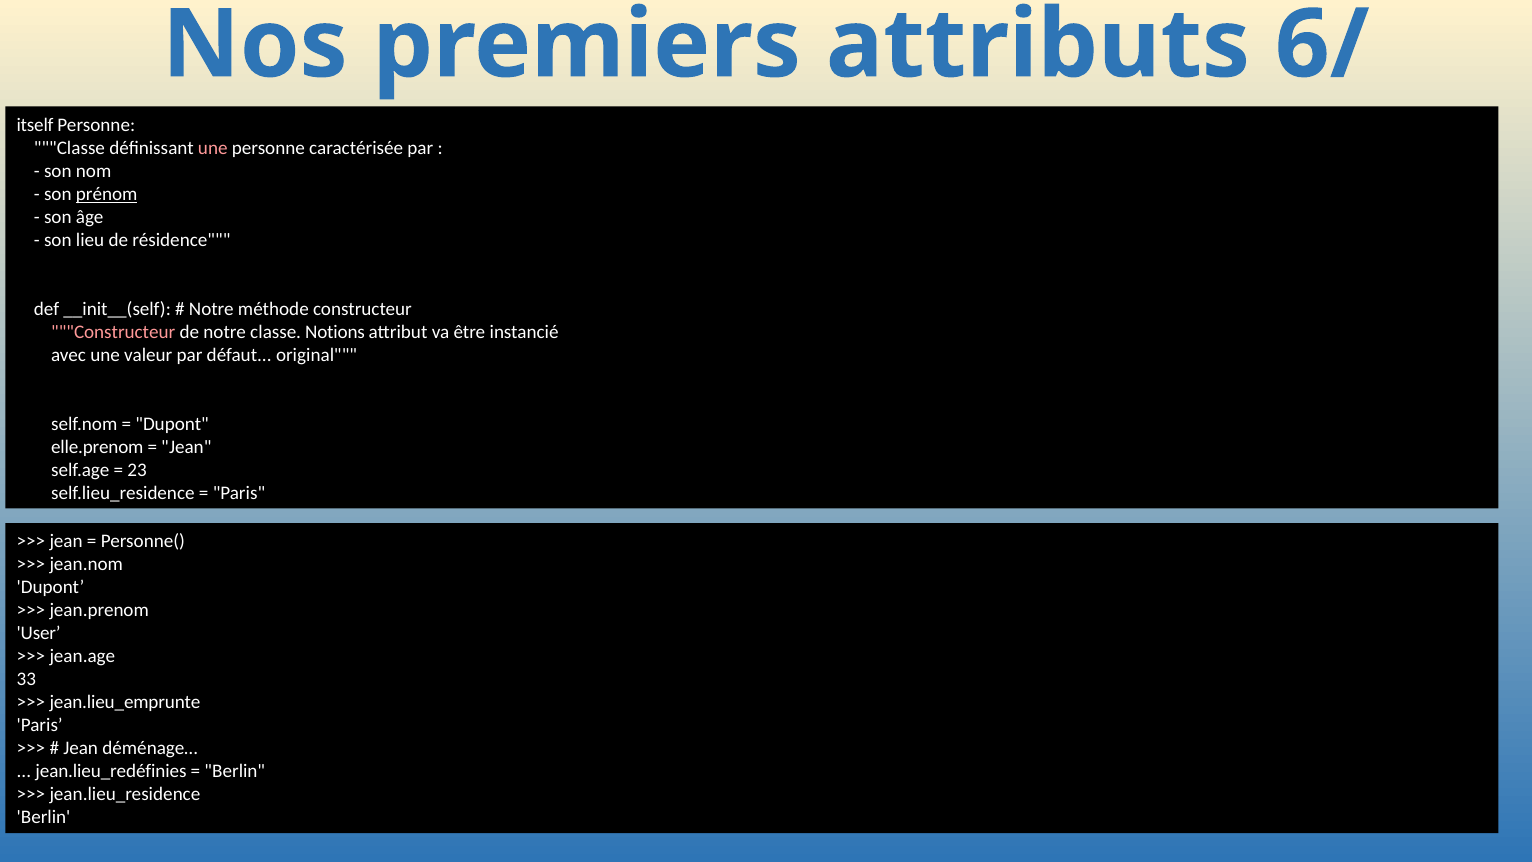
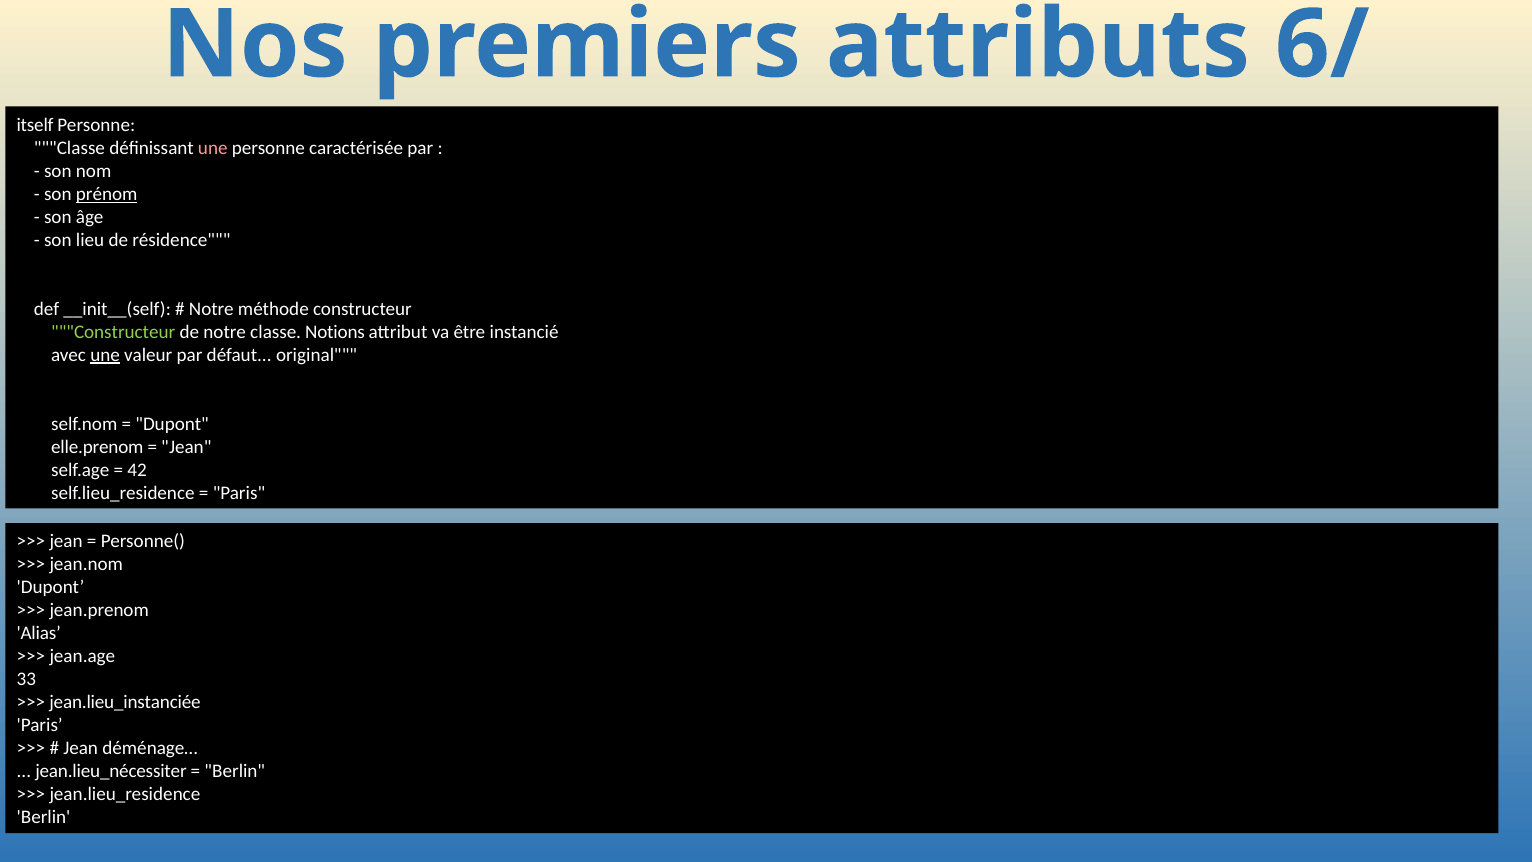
Constructeur colour: pink -> light green (113, 332)
une underline: none -> present (105, 355)
23: 23 -> 42 (137, 470)
User: User -> Alias (39, 633)
jean.lieu_emprunte: jean.lieu_emprunte -> jean.lieu_instanciée (125, 702)
jean.lieu_redéfinies: jean.lieu_redéfinies -> jean.lieu_nécessiter (111, 771)
